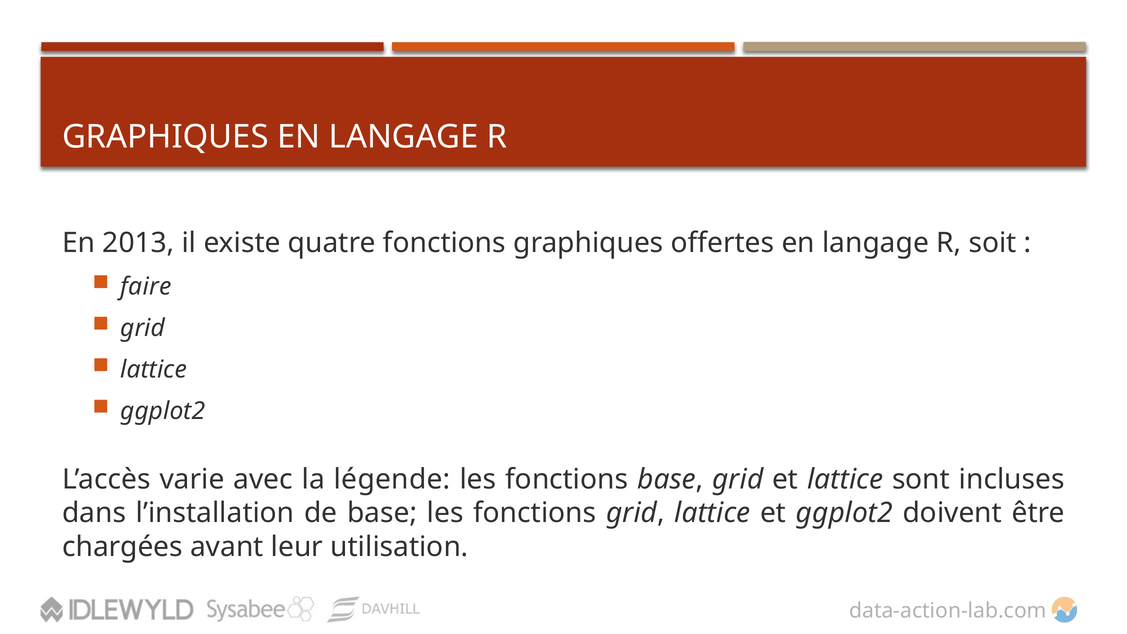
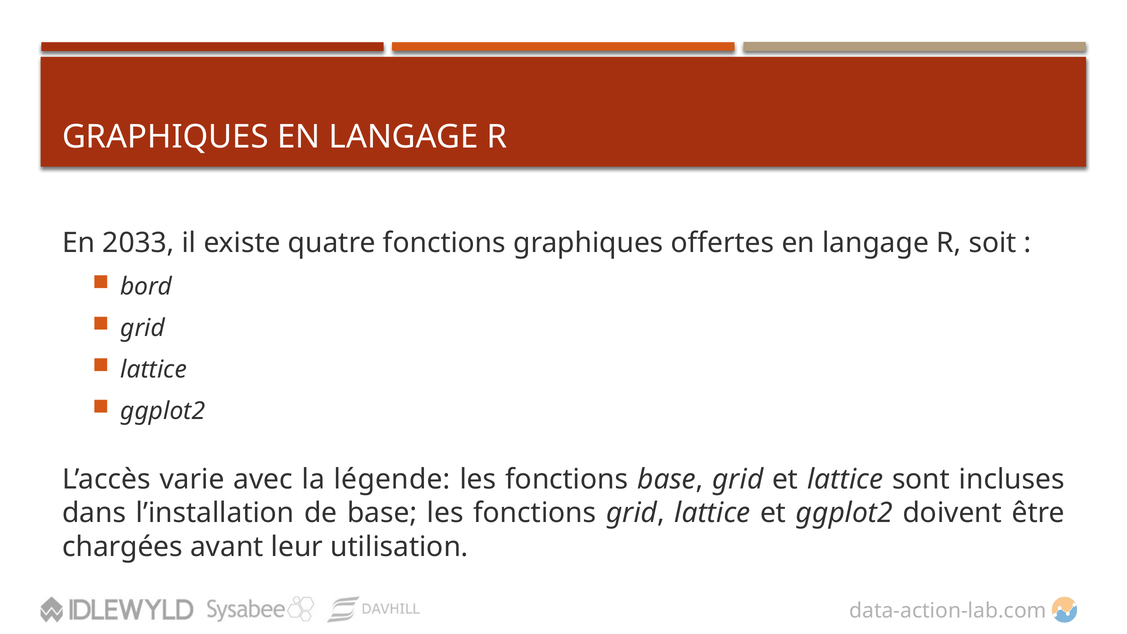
2013: 2013 -> 2033 (138, 243)
faire: faire -> bord (146, 286)
